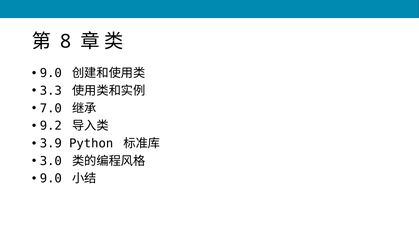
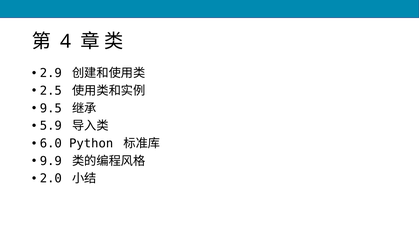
8: 8 -> 4 (66, 42)
9.0: 9.0 -> 2.9 (51, 73)
3.3: 3.3 -> 2.5 (51, 91)
7.0: 7.0 -> 9.5 (51, 108)
9.2: 9.2 -> 5.9 (51, 126)
3.9: 3.9 -> 6.0 (51, 143)
3.0: 3.0 -> 9.9 (51, 161)
9.0: 9.0 -> 2.0 (51, 178)
